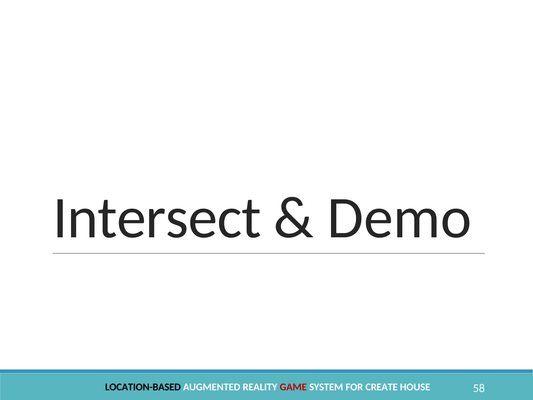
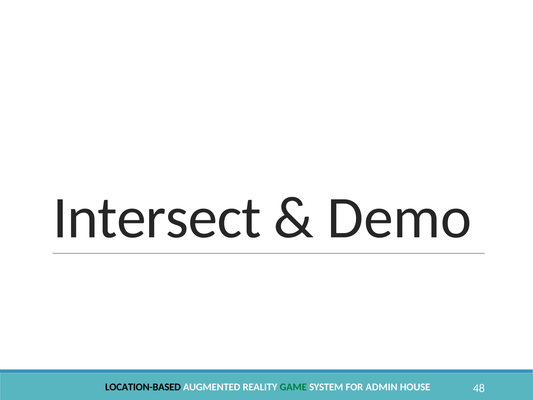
GAME colour: red -> green (293, 387)
CREATE: CREATE -> ADMIN (382, 387)
58: 58 -> 48 (479, 388)
